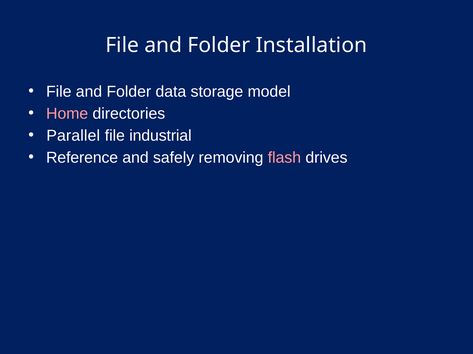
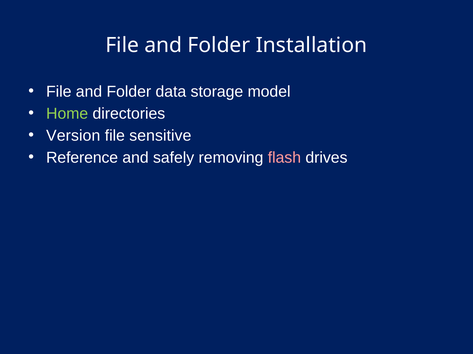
Home colour: pink -> light green (67, 114)
Parallel: Parallel -> Version (73, 136)
industrial: industrial -> sensitive (160, 136)
